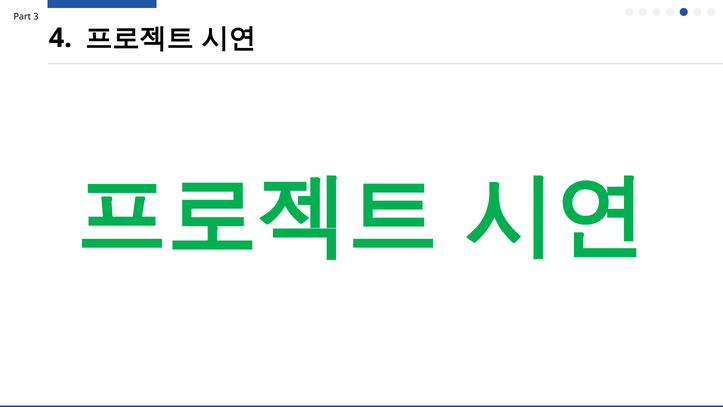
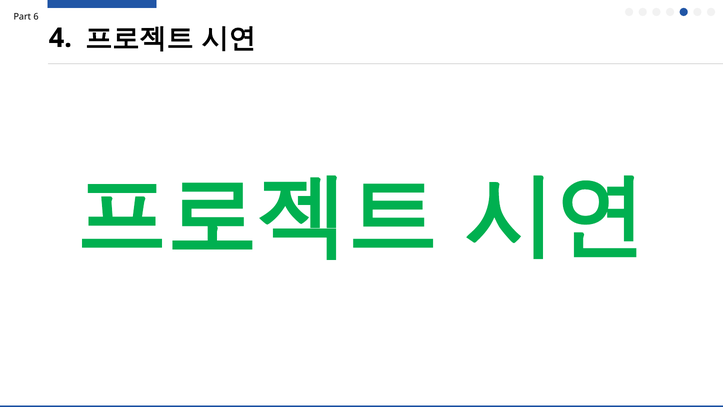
3: 3 -> 6 (36, 17)
